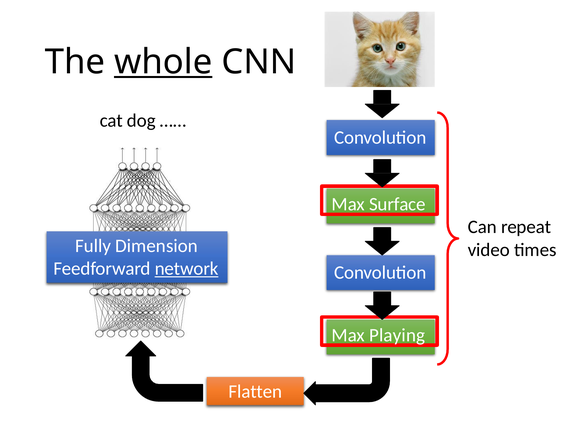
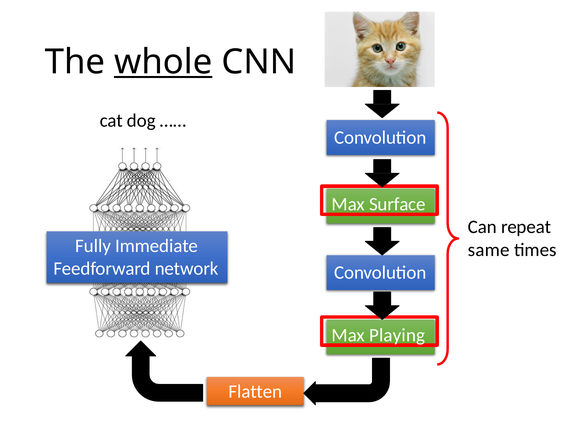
Dimension: Dimension -> Immediate (157, 246)
video: video -> same (489, 250)
network underline: present -> none (187, 268)
